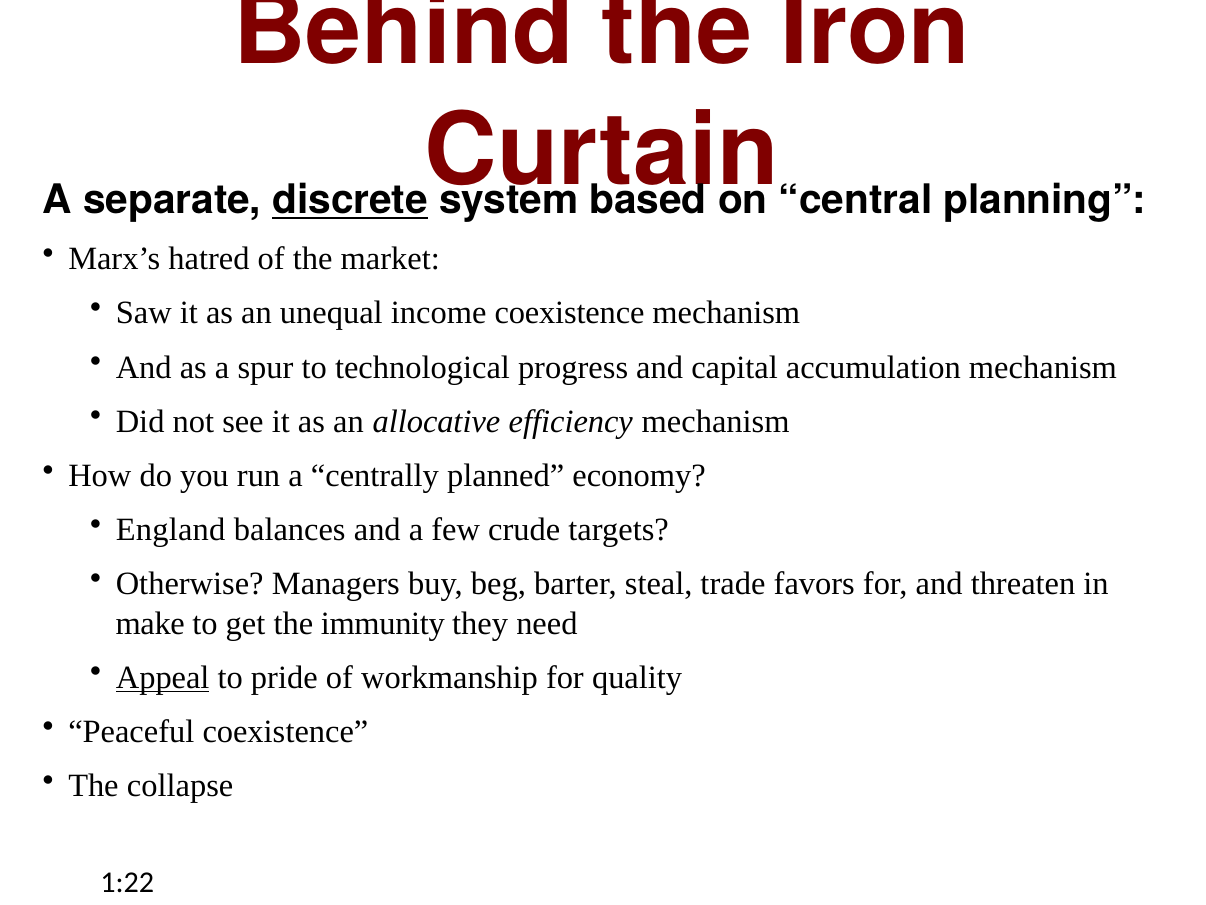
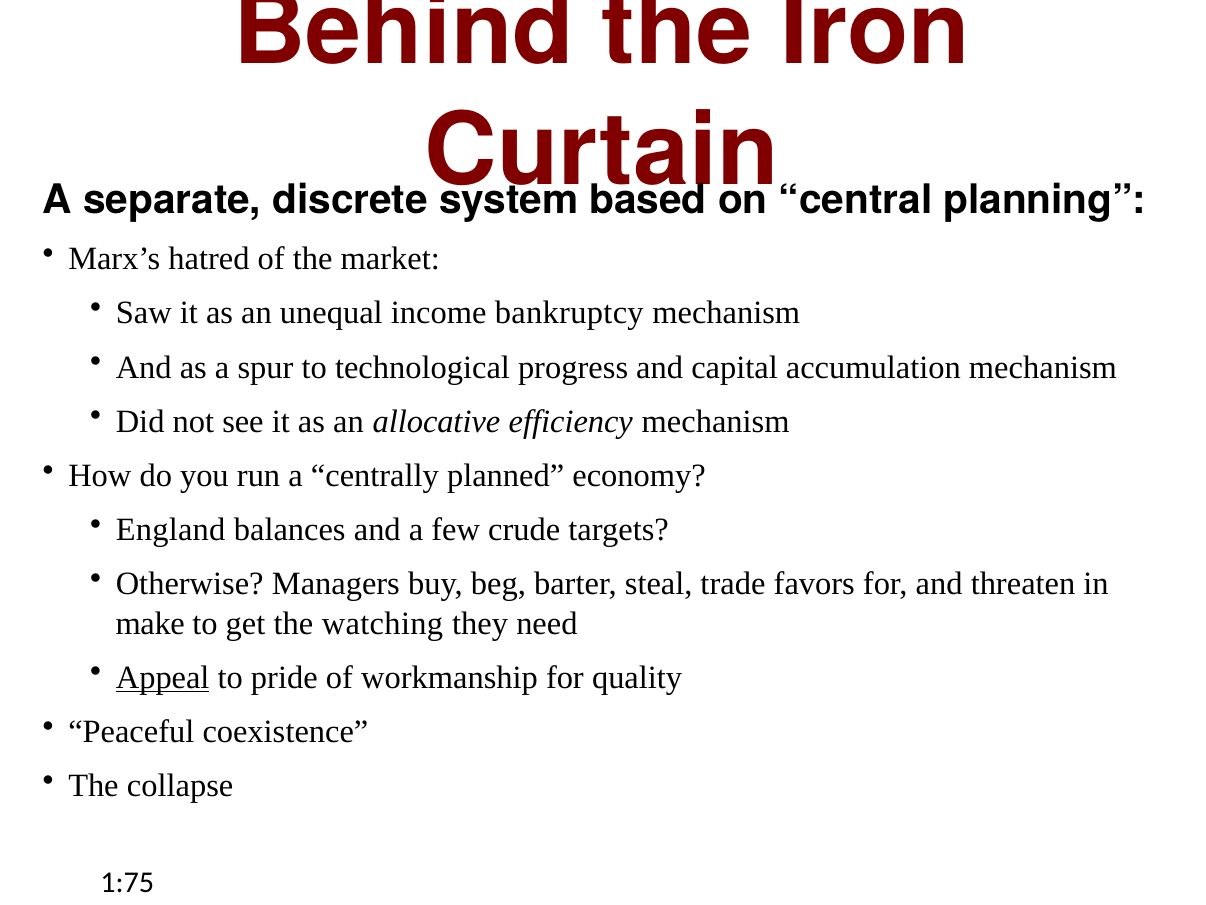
discrete underline: present -> none (350, 200)
income coexistence: coexistence -> bankruptcy (569, 313)
immunity: immunity -> watching (383, 623)
1:22: 1:22 -> 1:75 (127, 882)
